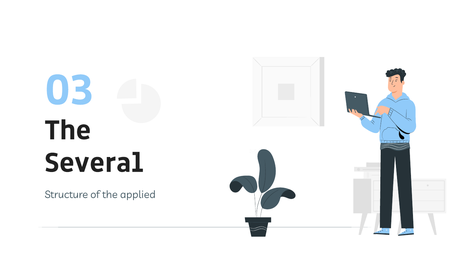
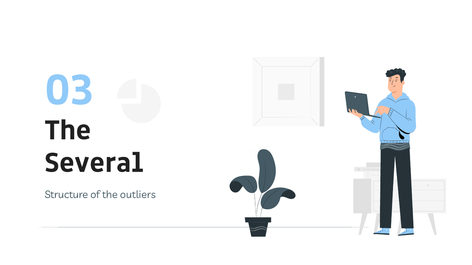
applied: applied -> outliers (138, 195)
